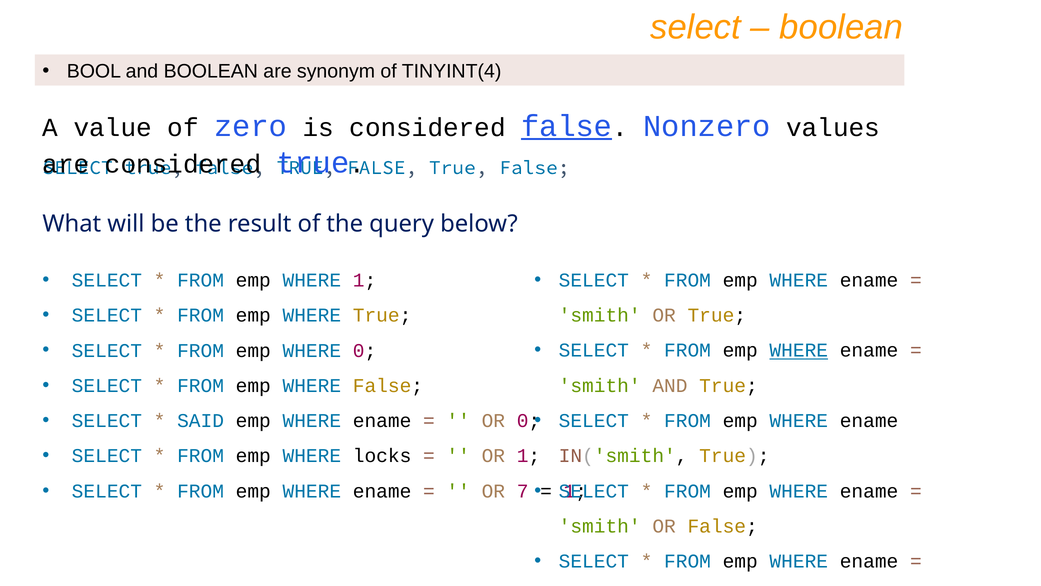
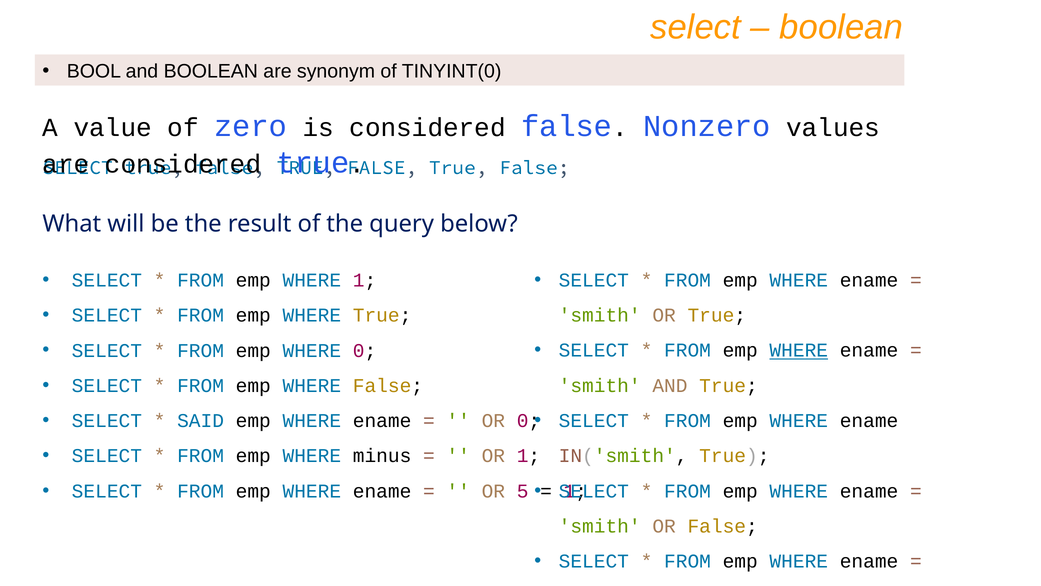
TINYINT(4: TINYINT(4 -> TINYINT(0 (452, 71)
false underline: present -> none (567, 126)
locks: locks -> minus (382, 456)
7: 7 -> 5 (523, 491)
